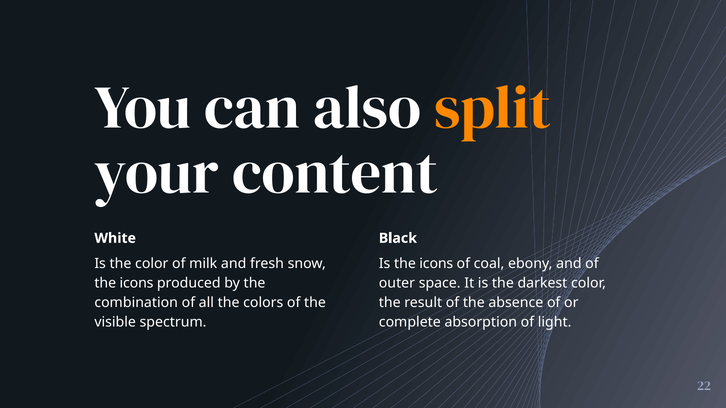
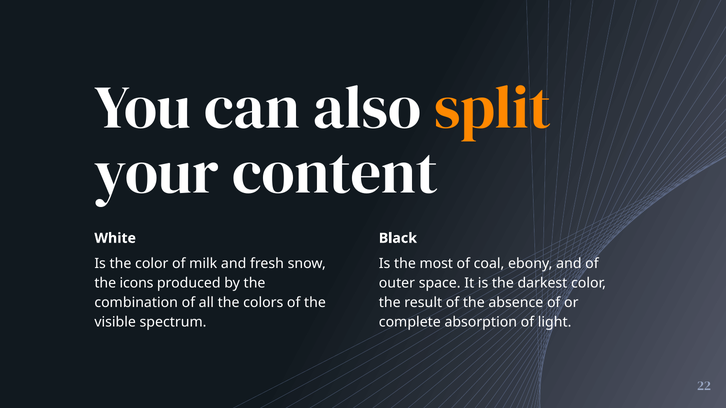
Is the icons: icons -> most (436, 264)
